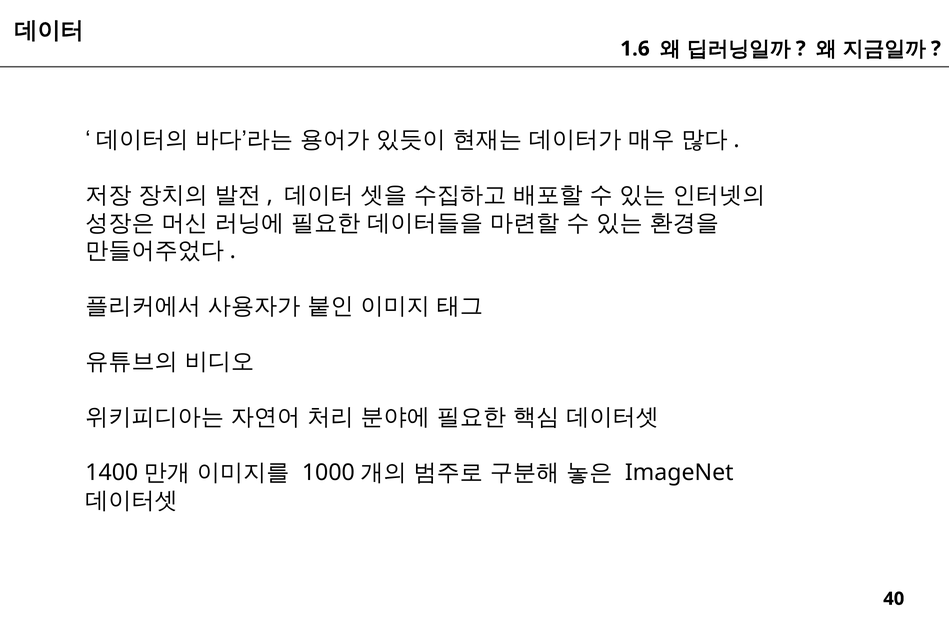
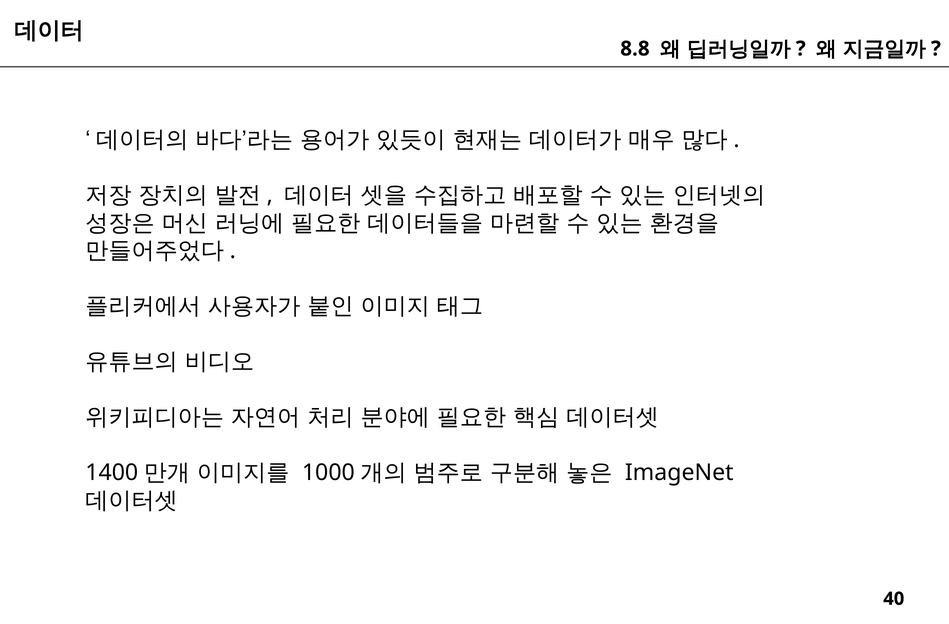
1.6: 1.6 -> 8.8 (635, 49)
